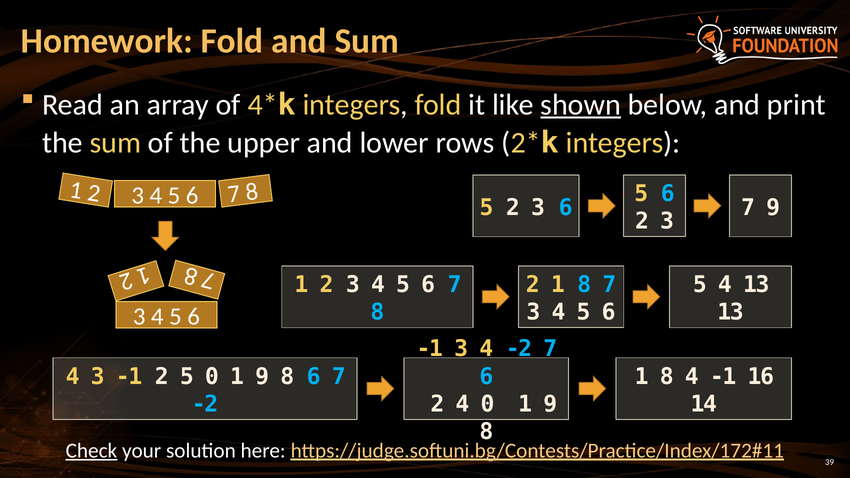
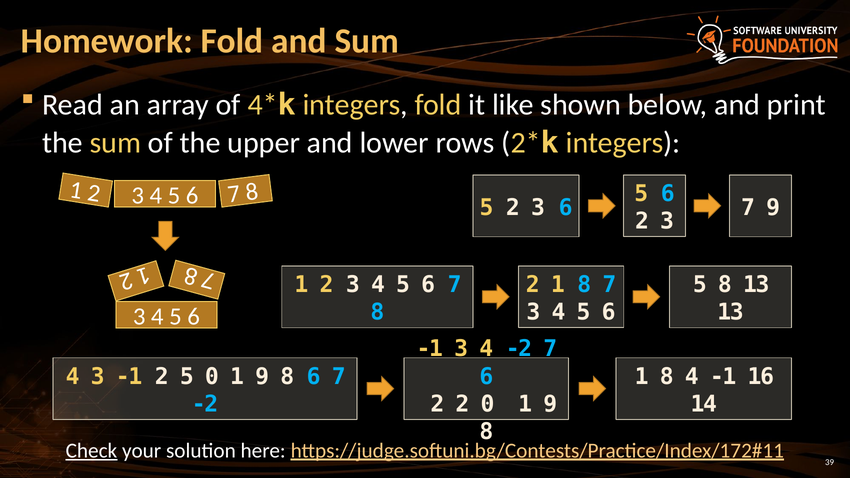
shown underline: present -> none (581, 105)
5 4: 4 -> 8 (725, 285)
2 4: 4 -> 2 (462, 404)
